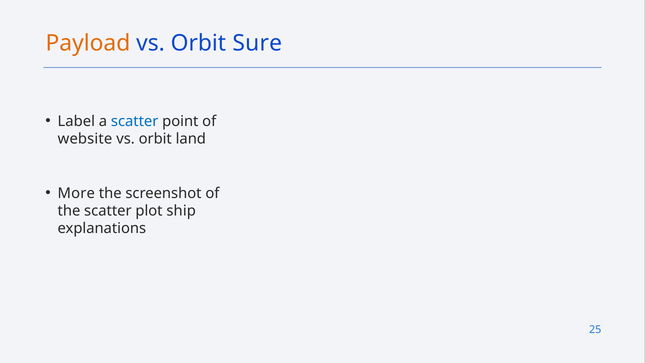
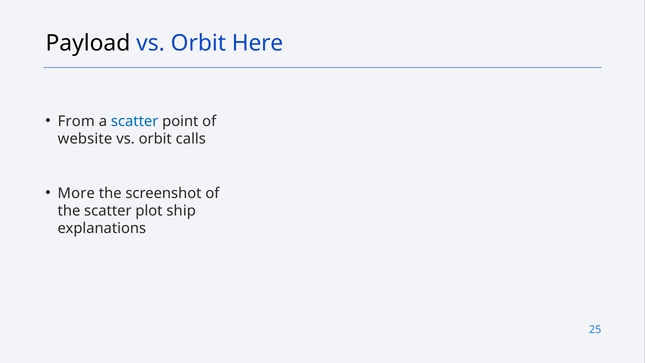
Payload colour: orange -> black (88, 43)
Sure: Sure -> Here (258, 43)
Label: Label -> From (76, 121)
land: land -> calls (191, 139)
